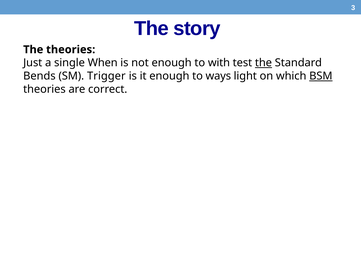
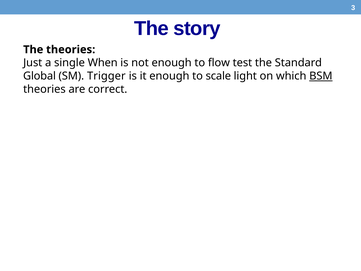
with: with -> flow (219, 63)
the underline: present -> none (263, 63)
Bends: Bends -> Global (39, 76)
ways: ways -> scale (218, 76)
